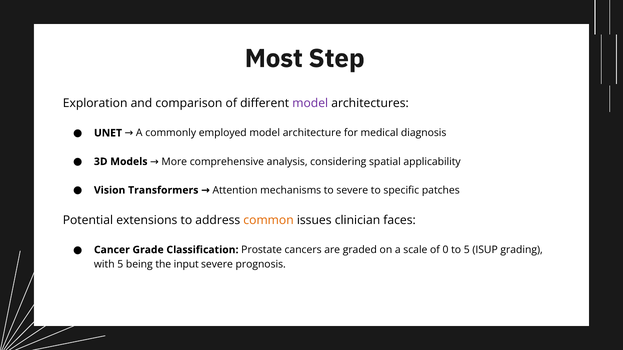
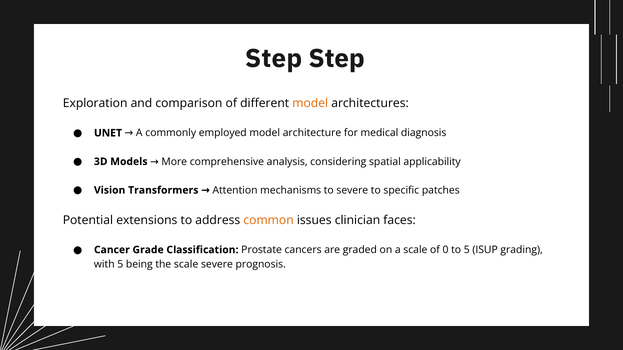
Most: Most -> Step (274, 59)
model colour: purple -> orange (310, 104)
the input: input -> scale (186, 264)
